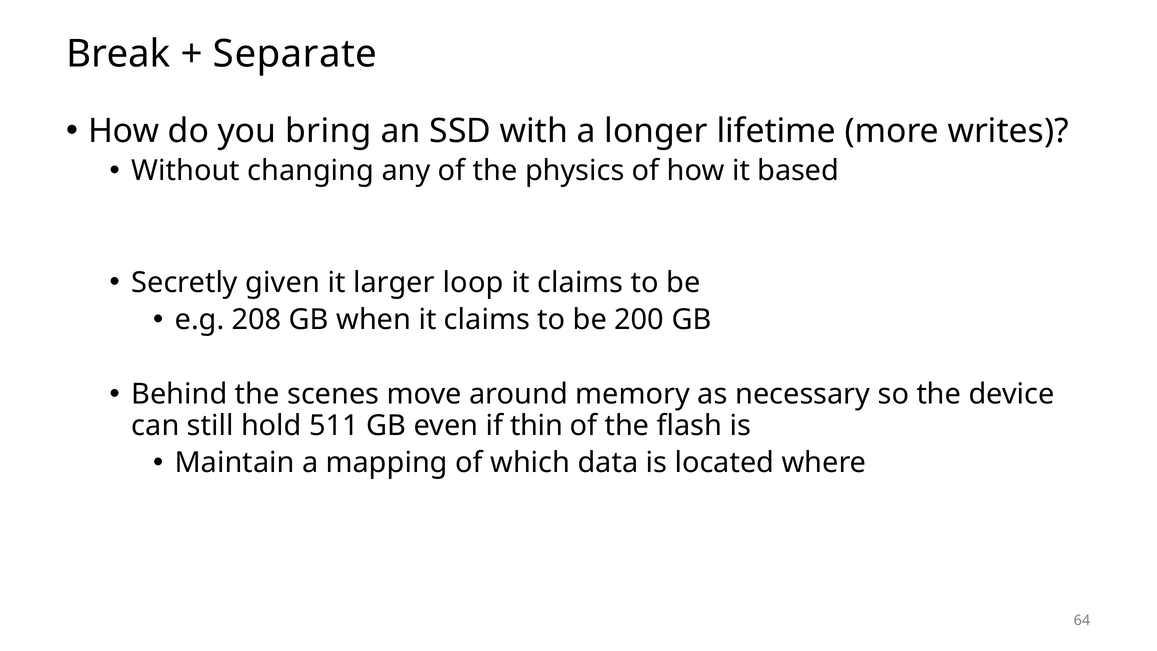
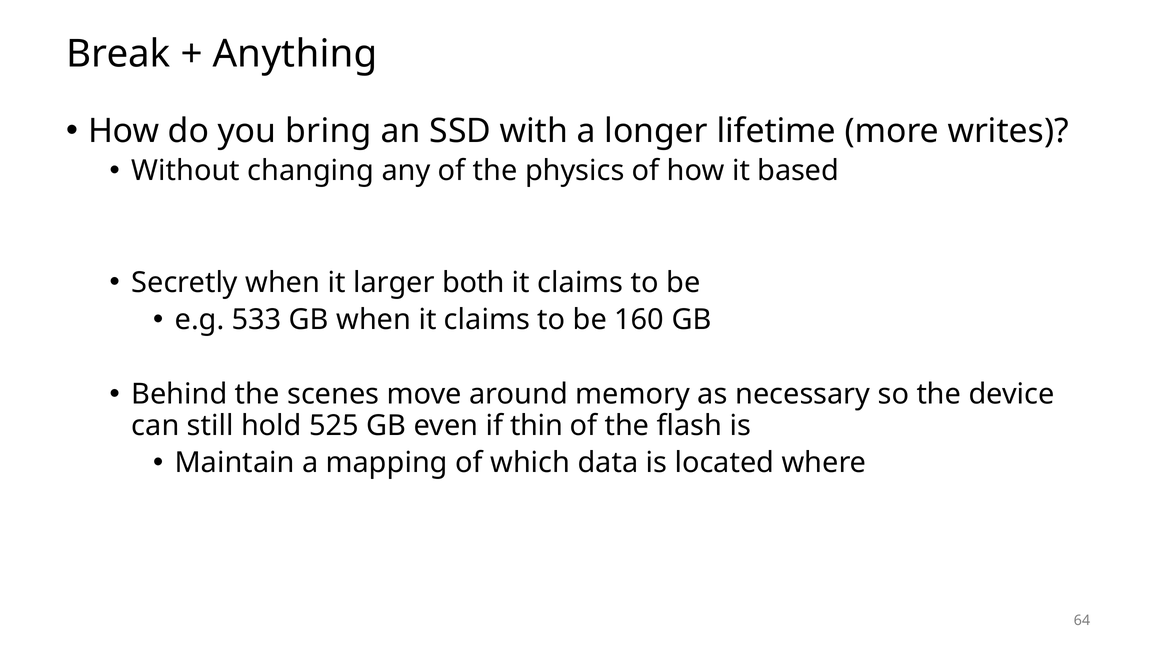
Separate: Separate -> Anything (295, 54)
Secretly given: given -> when (283, 282)
loop: loop -> both (473, 282)
208: 208 -> 533 (257, 320)
200: 200 -> 160 (639, 320)
511: 511 -> 525 (334, 425)
